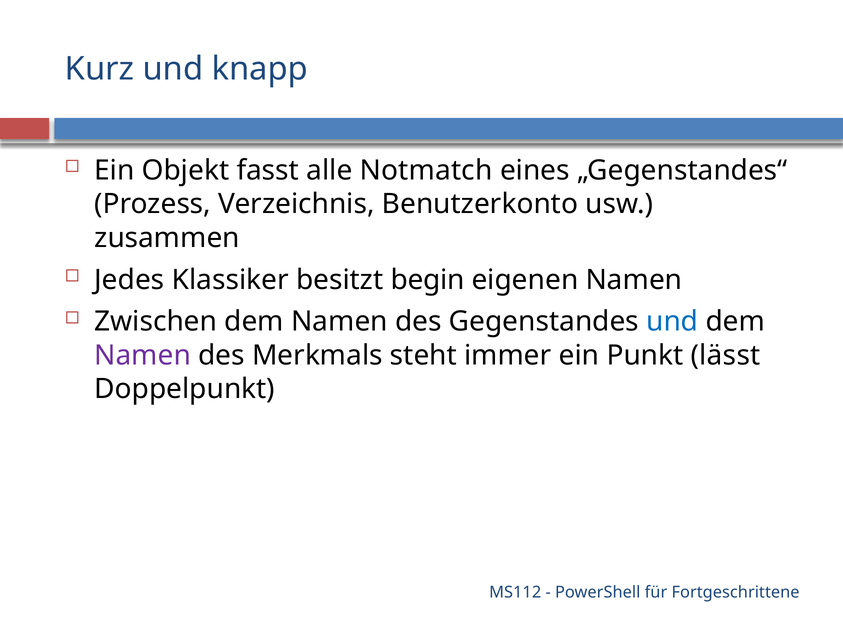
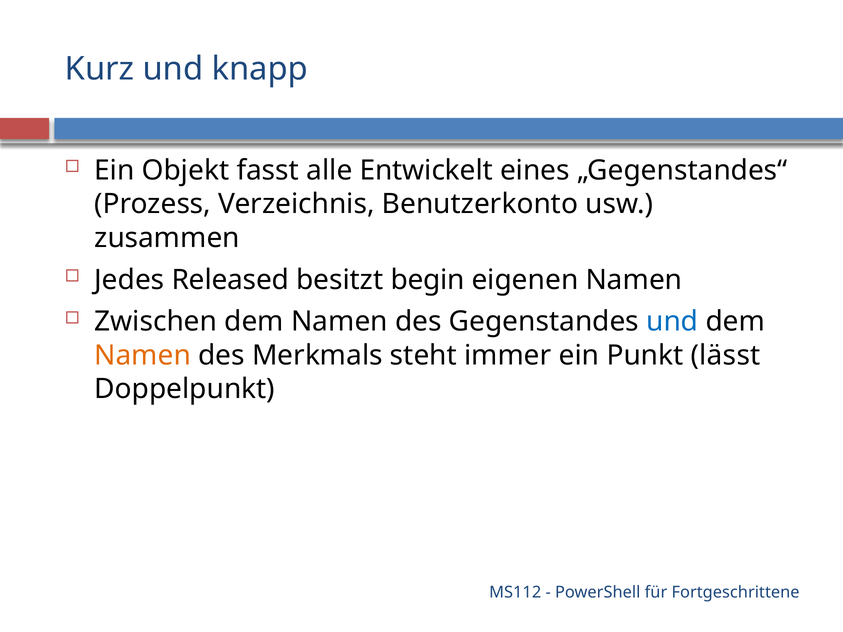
Notmatch: Notmatch -> Entwickelt (426, 171)
Klassiker: Klassiker -> Released (230, 280)
Namen colour: purple -> orange (143, 356)
